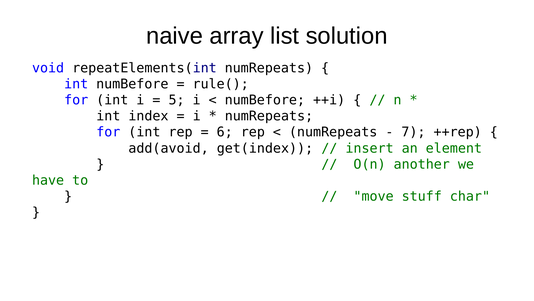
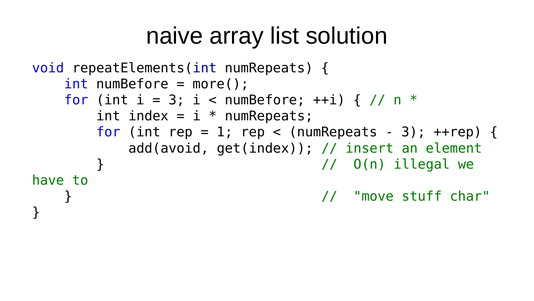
rule(: rule( -> more( (221, 84)
5: 5 -> 3 (177, 100)
6: 6 -> 1 (225, 132)
7: 7 -> 3 (413, 132)
another: another -> illegal (422, 164)
